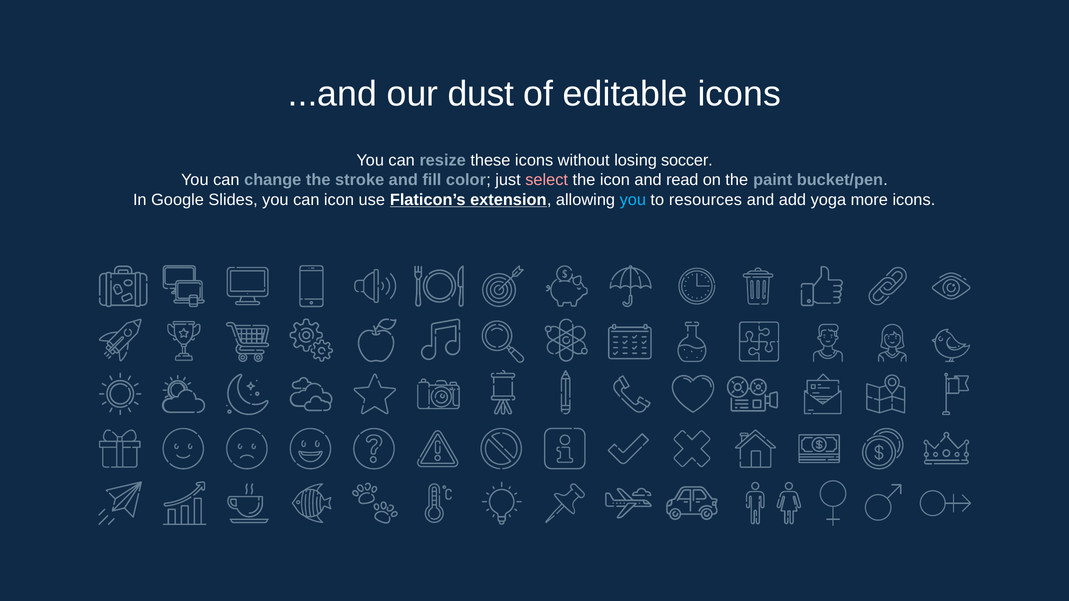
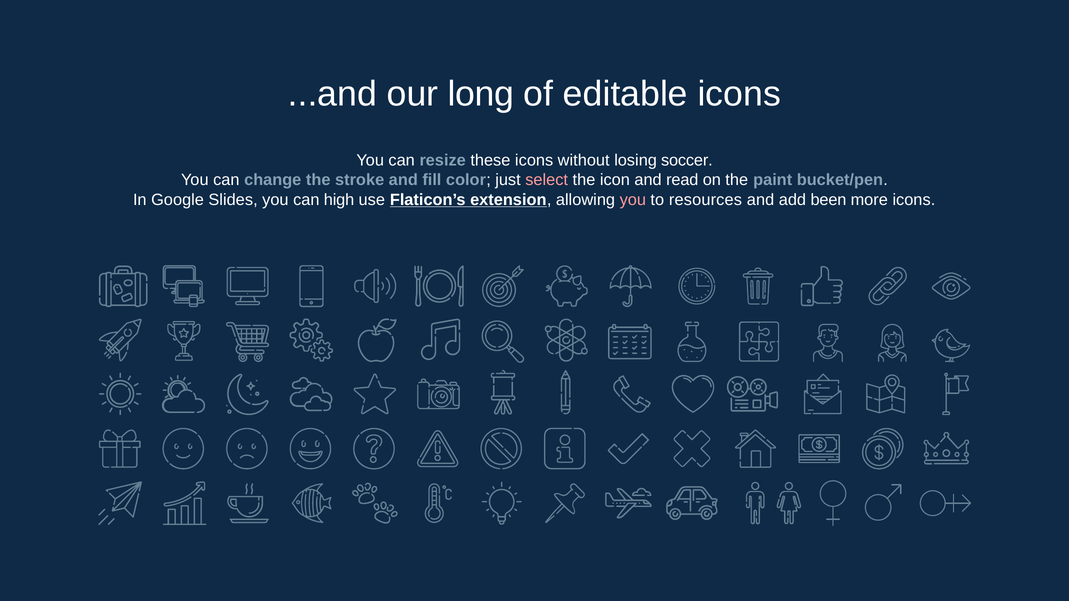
dust: dust -> long (481, 94)
can icon: icon -> high (339, 200)
you colour: light blue -> pink (633, 200)
yoga: yoga -> been (828, 200)
